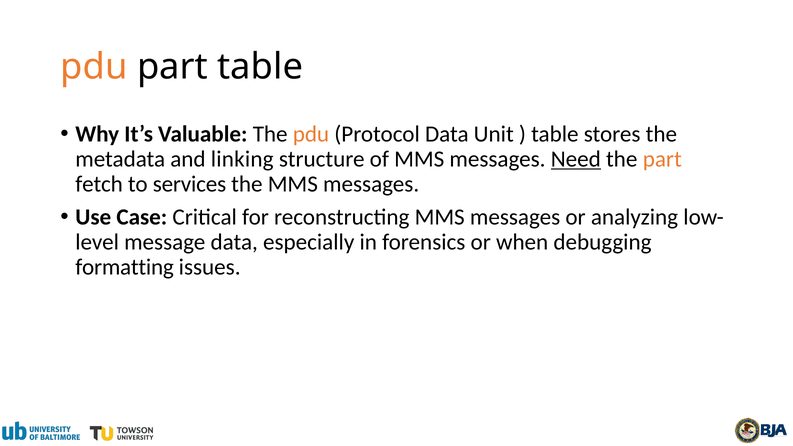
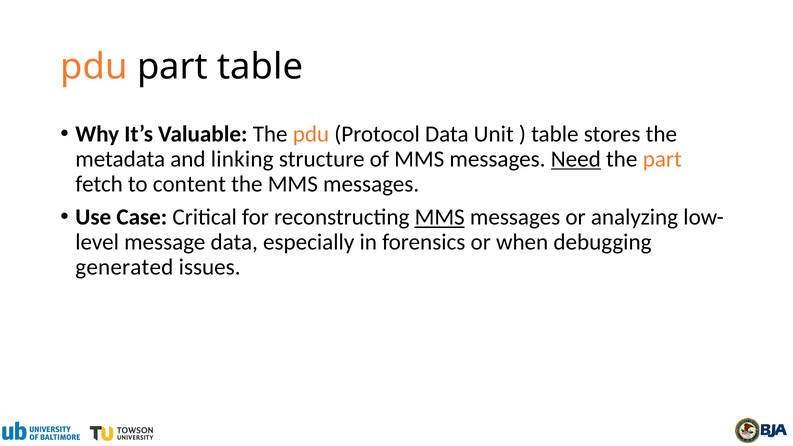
services: services -> content (189, 184)
MMS underline: none -> present (440, 217)
formatting: formatting -> generated (124, 267)
